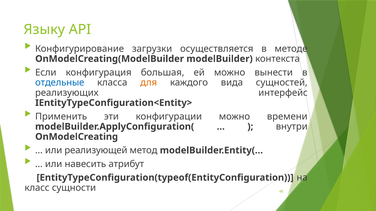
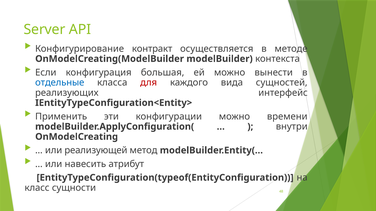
Языку: Языку -> Server (44, 30)
загрузки: загрузки -> контракт (152, 49)
для colour: orange -> red (149, 83)
